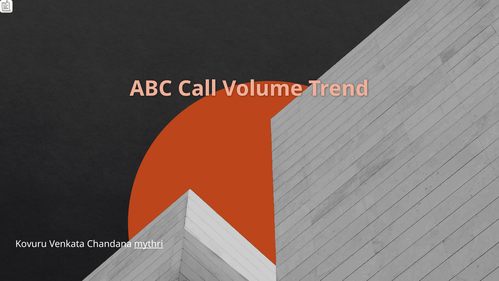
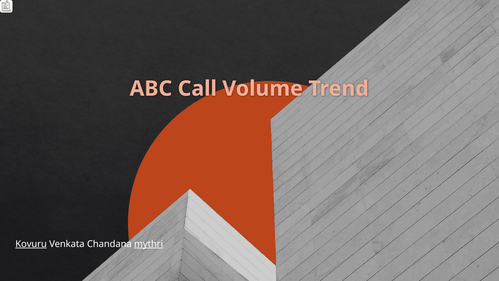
Kovuru underline: none -> present (31, 244)
